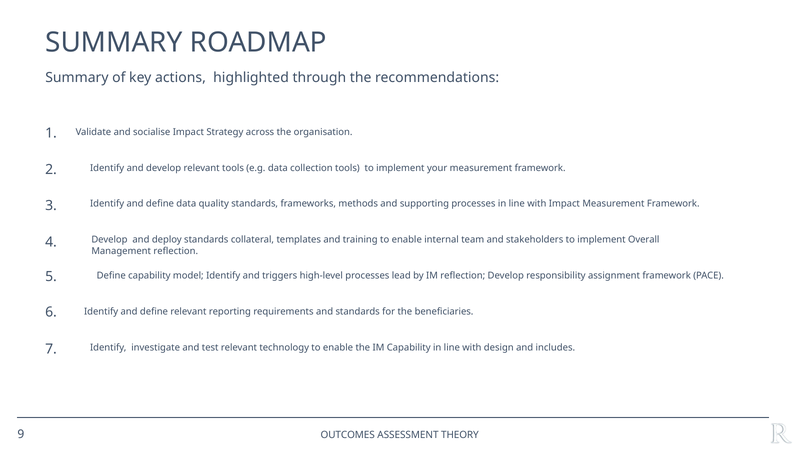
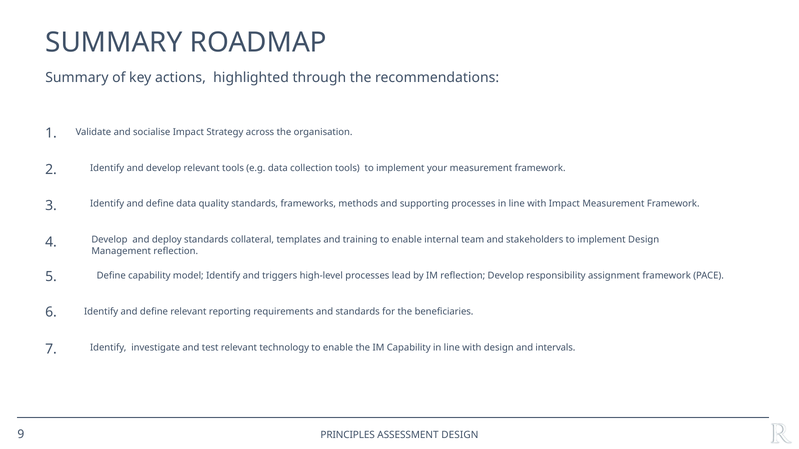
implement Overall: Overall -> Design (644, 240)
includes: includes -> intervals (555, 348)
OUTCOMES: OUTCOMES -> PRINCIPLES (348, 436)
ASSESSMENT THEORY: THEORY -> DESIGN (460, 436)
